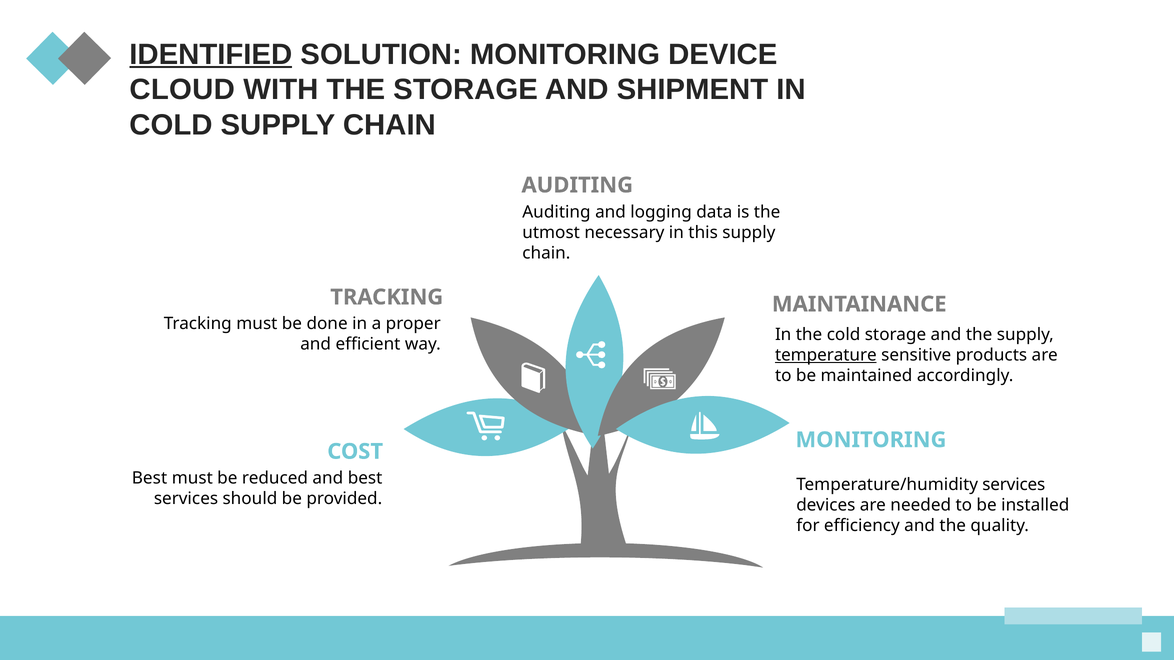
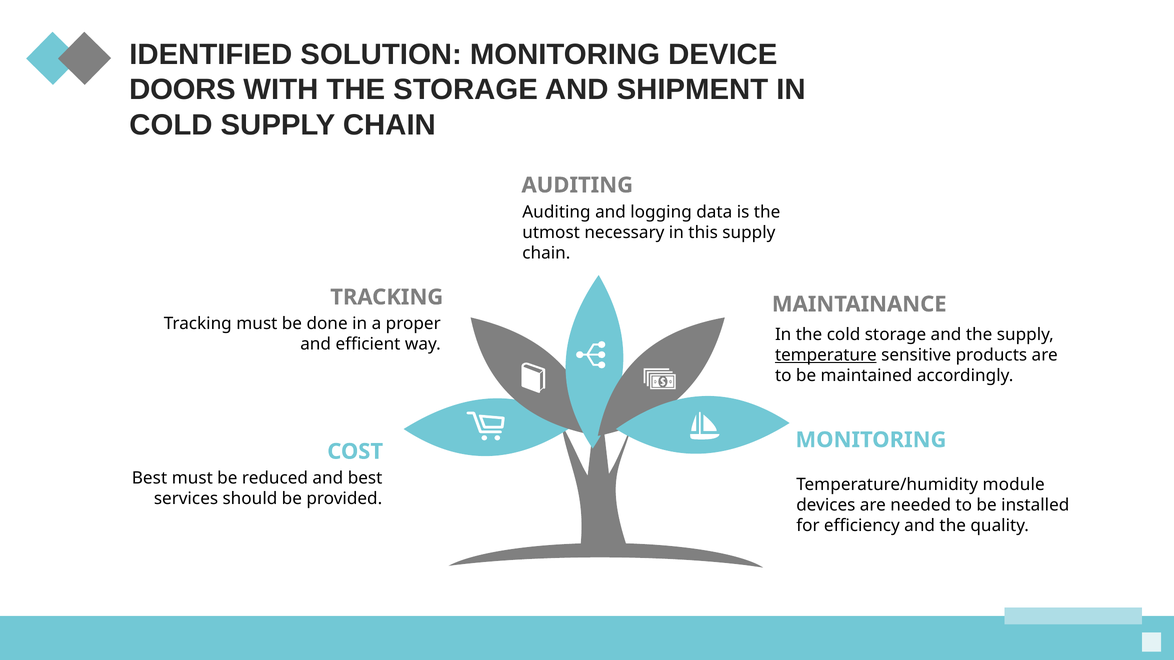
IDENTIFIED underline: present -> none (211, 54)
CLOUD: CLOUD -> DOORS (182, 90)
Temperature/humidity services: services -> module (1014, 485)
